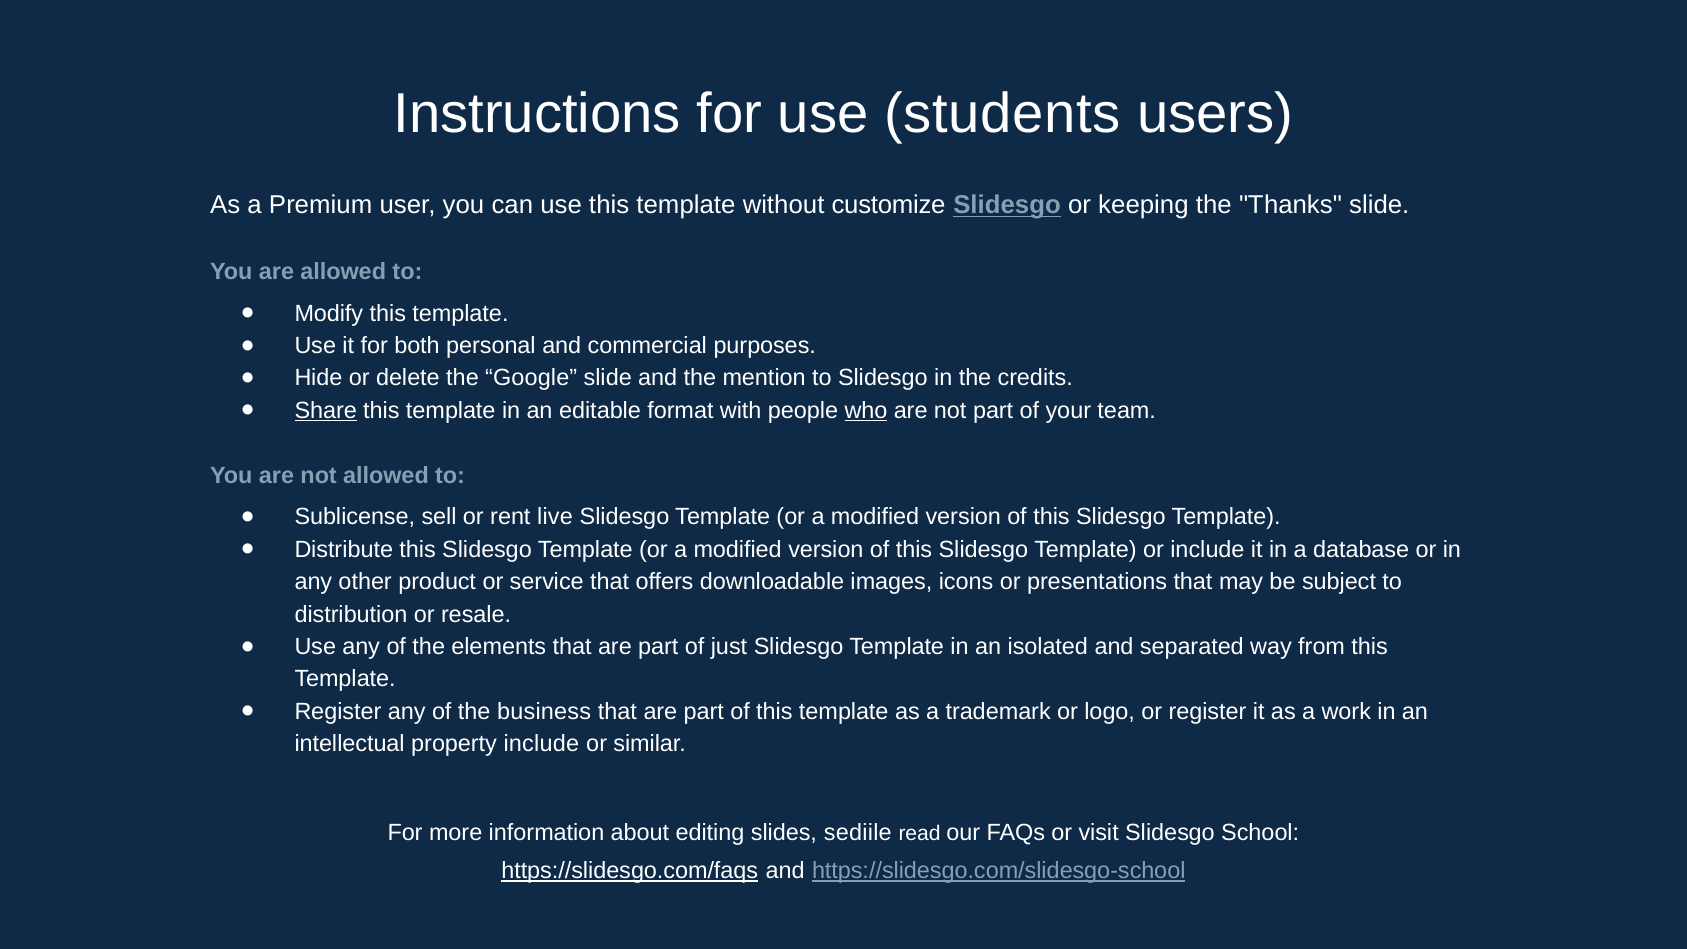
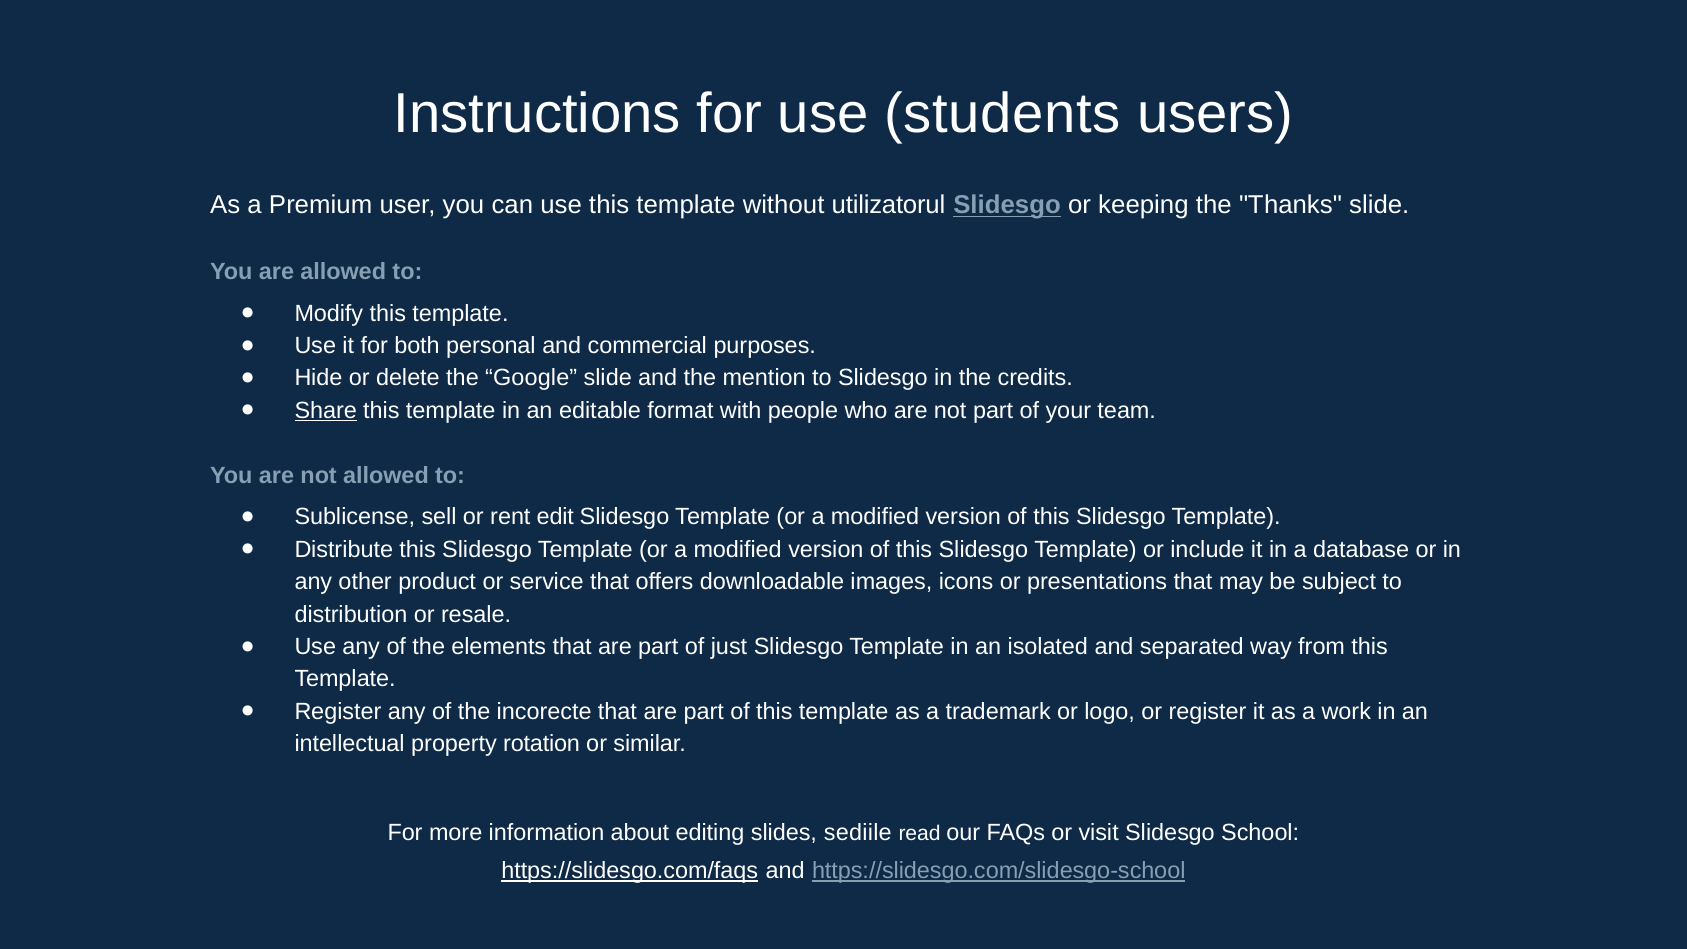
customize: customize -> utilizatorul (889, 205)
who underline: present -> none (866, 410)
live: live -> edit (555, 517)
business: business -> incorecte (544, 711)
property include: include -> rotation (542, 744)
